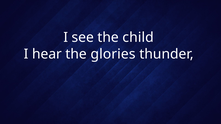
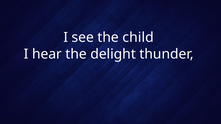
glories: glories -> delight (113, 54)
